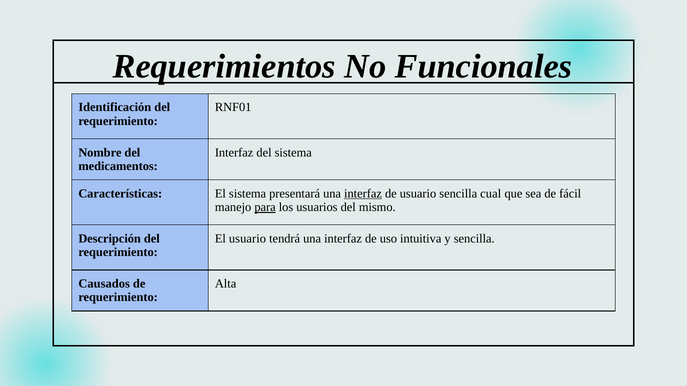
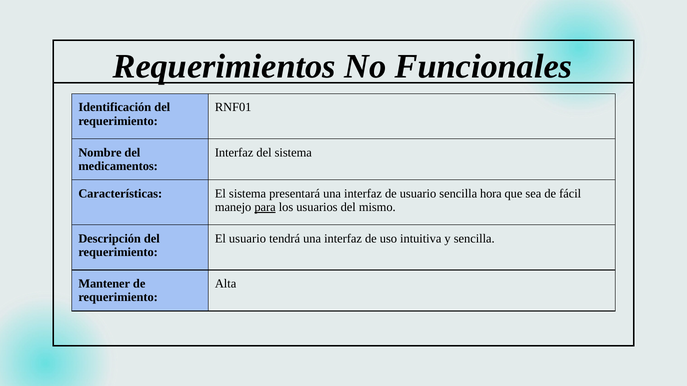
interfaz underline: present -> none (363, 194)
cual: cual -> hora (491, 194)
Causados: Causados -> Mantener (104, 284)
